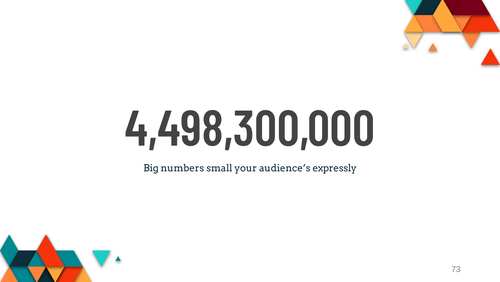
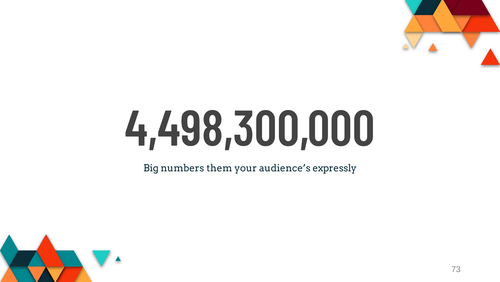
small: small -> them (219, 168)
